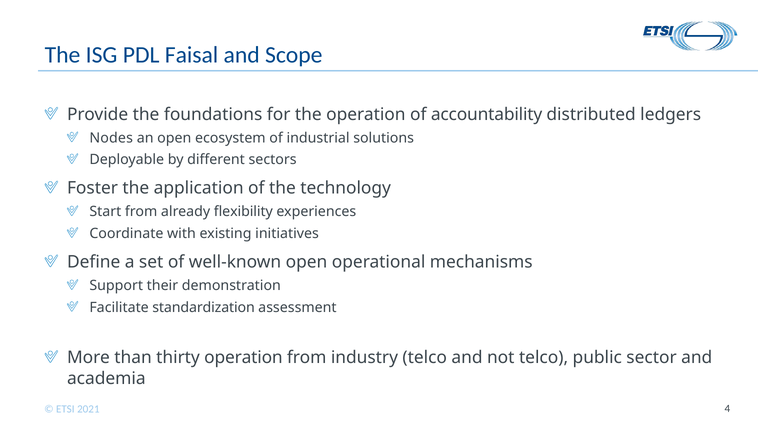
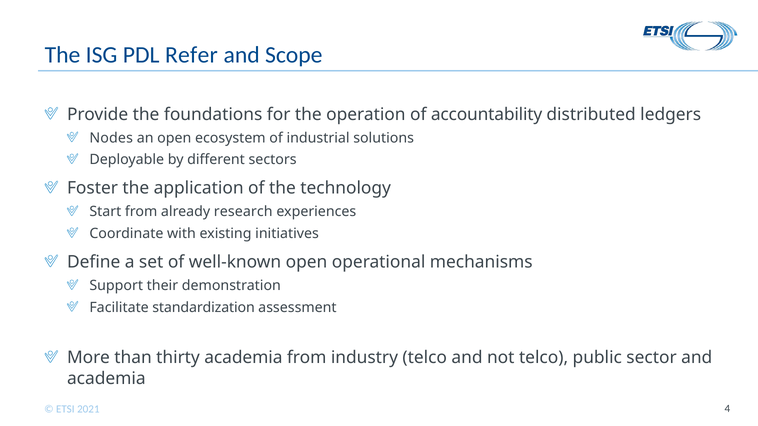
Faisal: Faisal -> Refer (191, 55)
flexibility: flexibility -> research (243, 212)
thirty operation: operation -> academia (243, 358)
